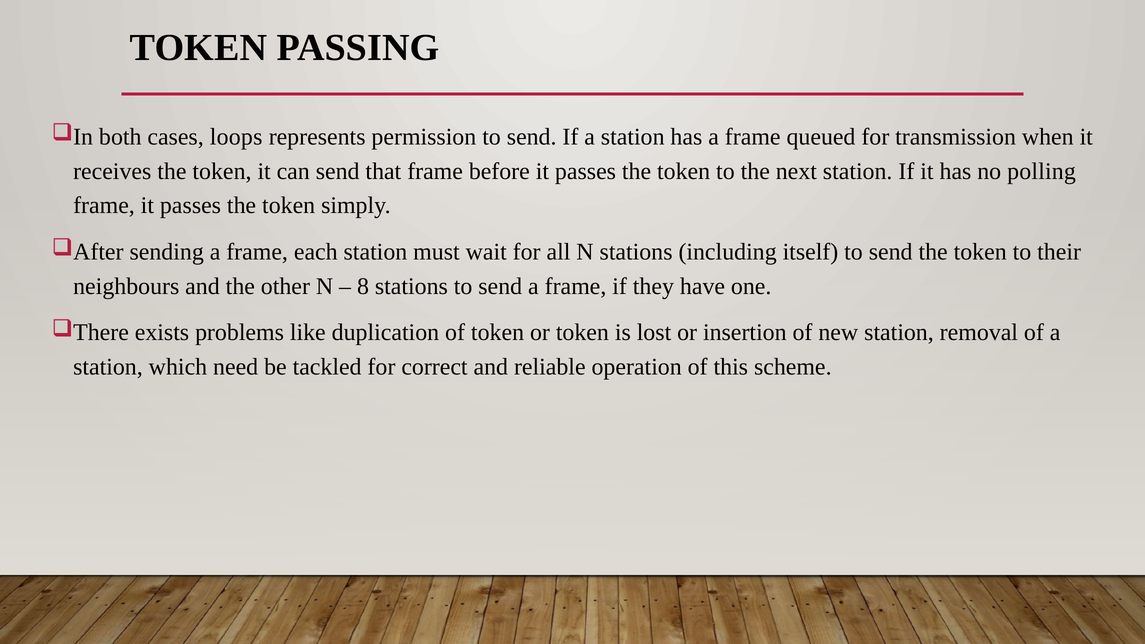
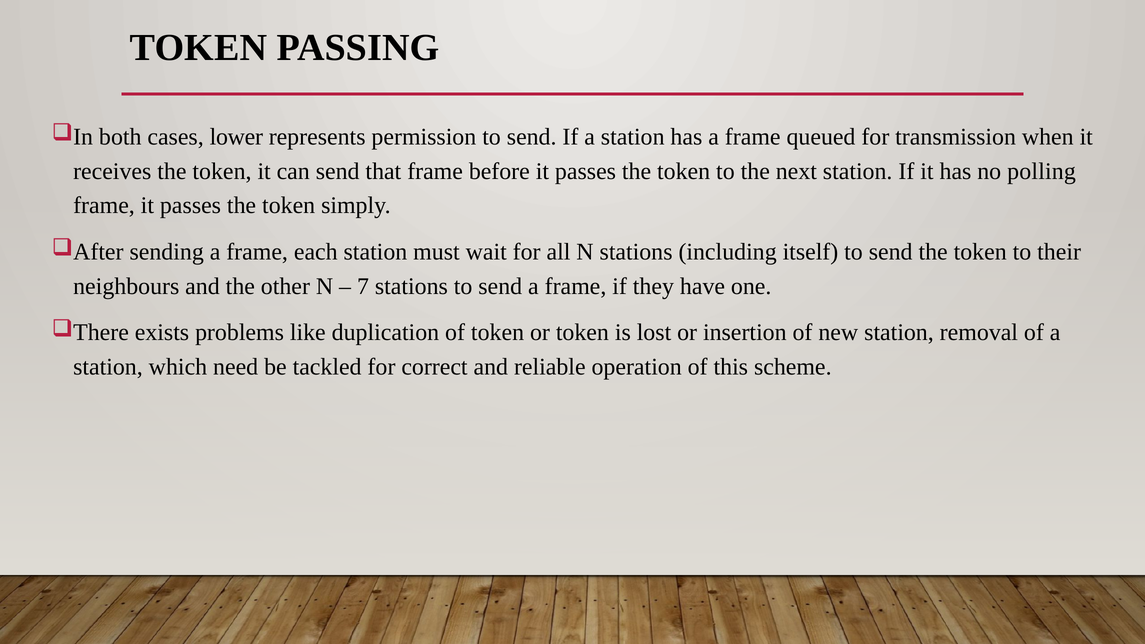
loops: loops -> lower (236, 137)
8: 8 -> 7 (363, 286)
